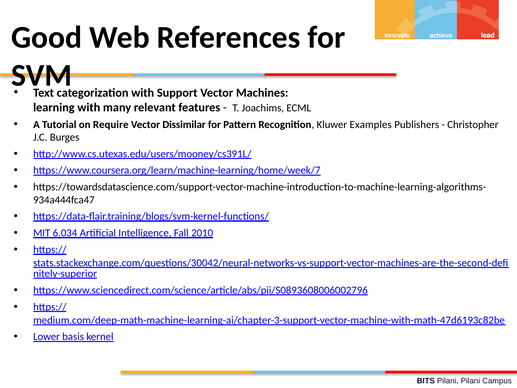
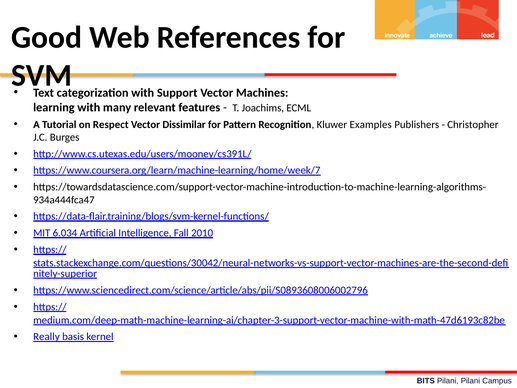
Require: Require -> Respect (111, 124)
Lower: Lower -> Really (46, 337)
